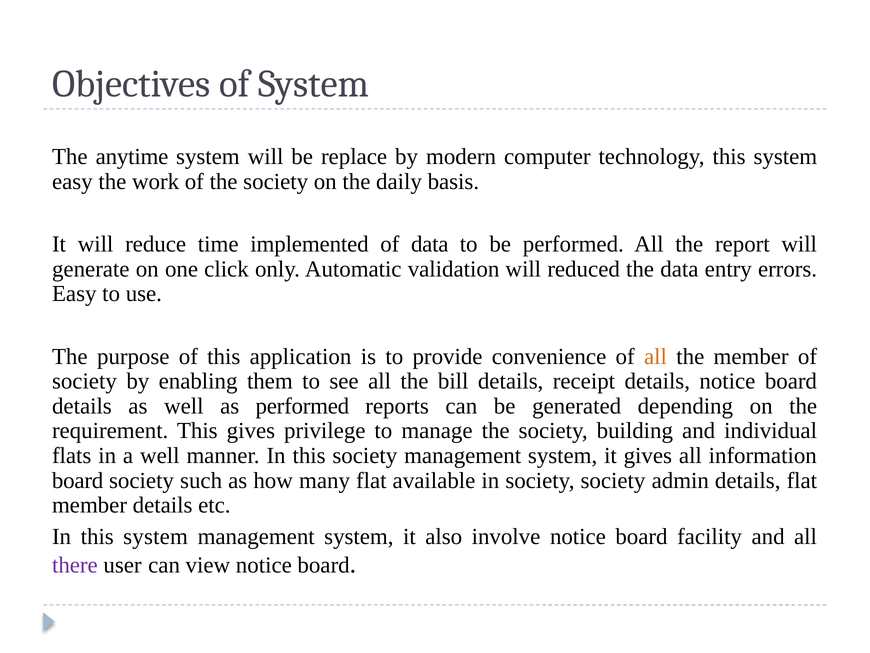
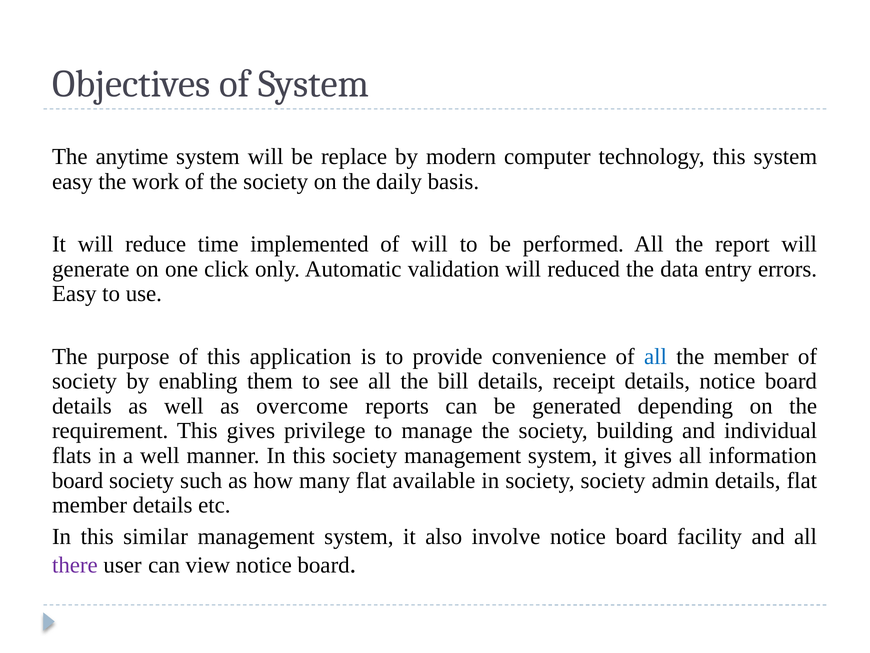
of data: data -> will (430, 244)
all colour: orange -> blue (655, 356)
as performed: performed -> overcome (302, 406)
In this system: system -> similar (156, 536)
